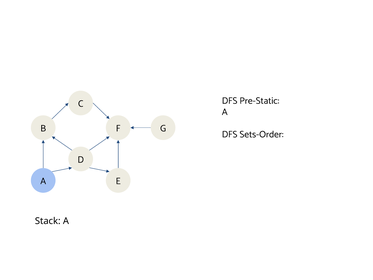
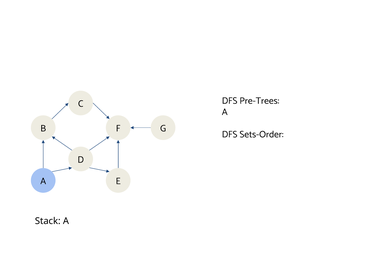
Pre-Static: Pre-Static -> Pre-Trees (259, 101)
